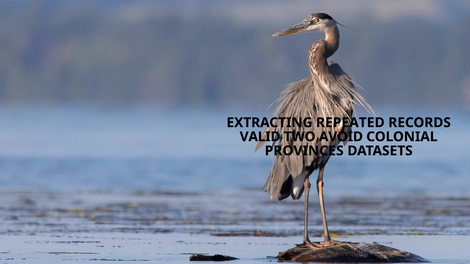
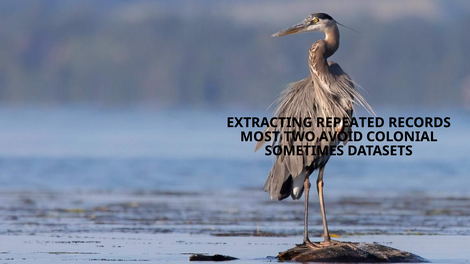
VALID: VALID -> MOST (260, 137)
PROVINCES: PROVINCES -> SOMETIMES (304, 151)
